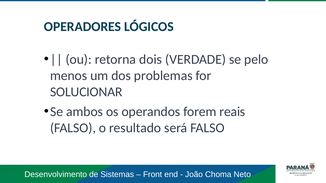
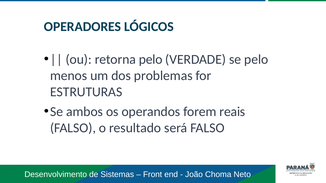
retorna dois: dois -> pelo (151, 60)
SOLUCIONAR: SOLUCIONAR -> ESTRUTURAS (86, 92)
